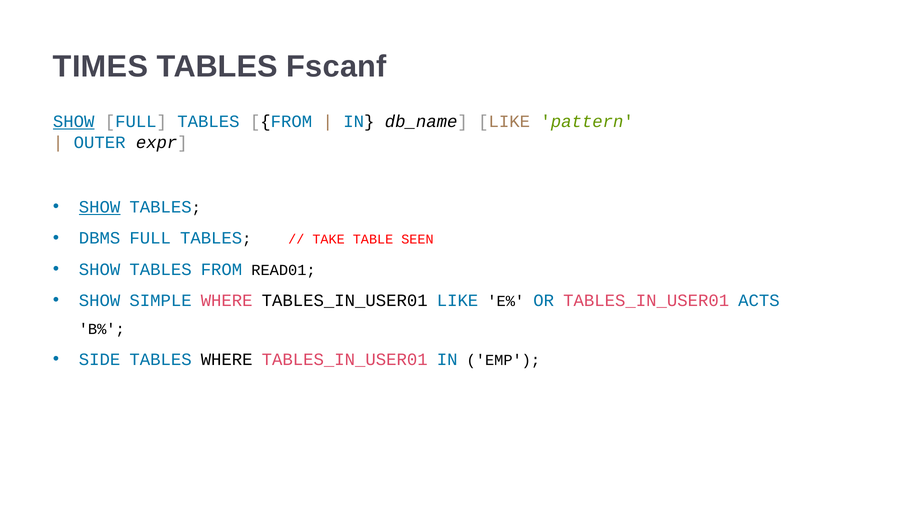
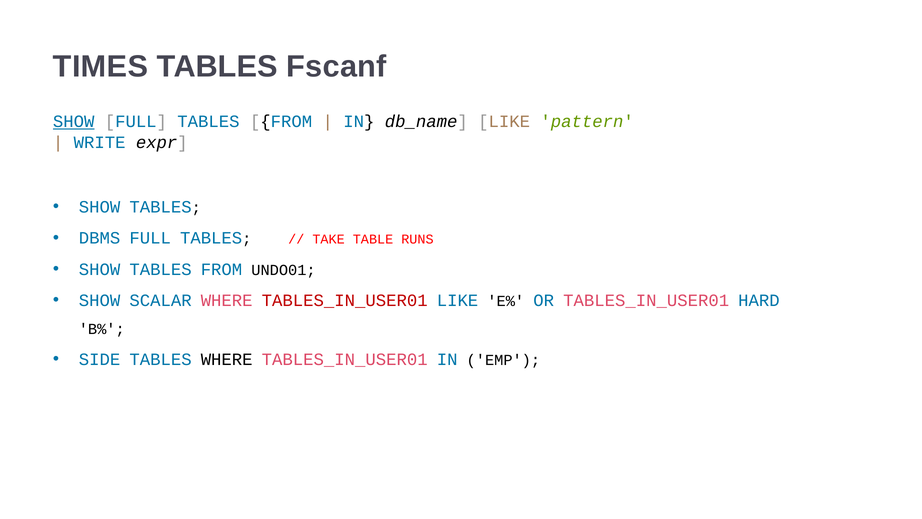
OUTER: OUTER -> WRITE (100, 142)
SHOW underline: present -> none (100, 207)
SEEN: SEEN -> RUNS (417, 239)
READ01: READ01 -> UNDO01 (284, 270)
SIMPLE: SIMPLE -> SCALAR (161, 300)
TABLES_IN_USER01 colour: black -> red (345, 300)
ACTS: ACTS -> HARD (759, 300)
